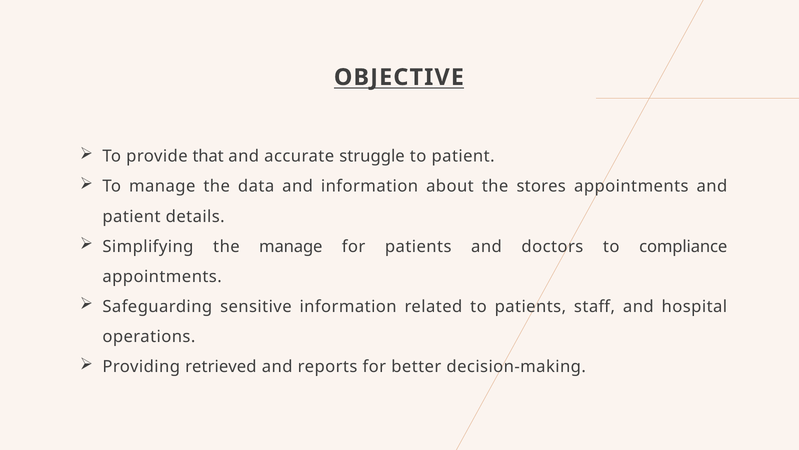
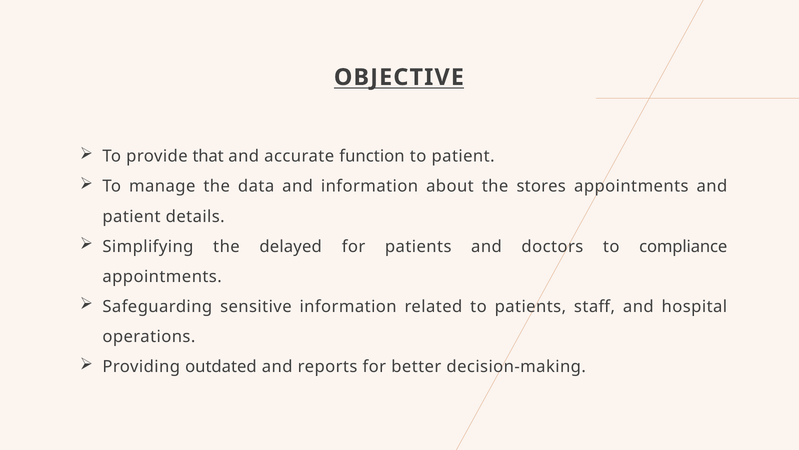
struggle: struggle -> function (372, 156)
the manage: manage -> delayed (291, 246)
retrieved: retrieved -> outdated (221, 366)
